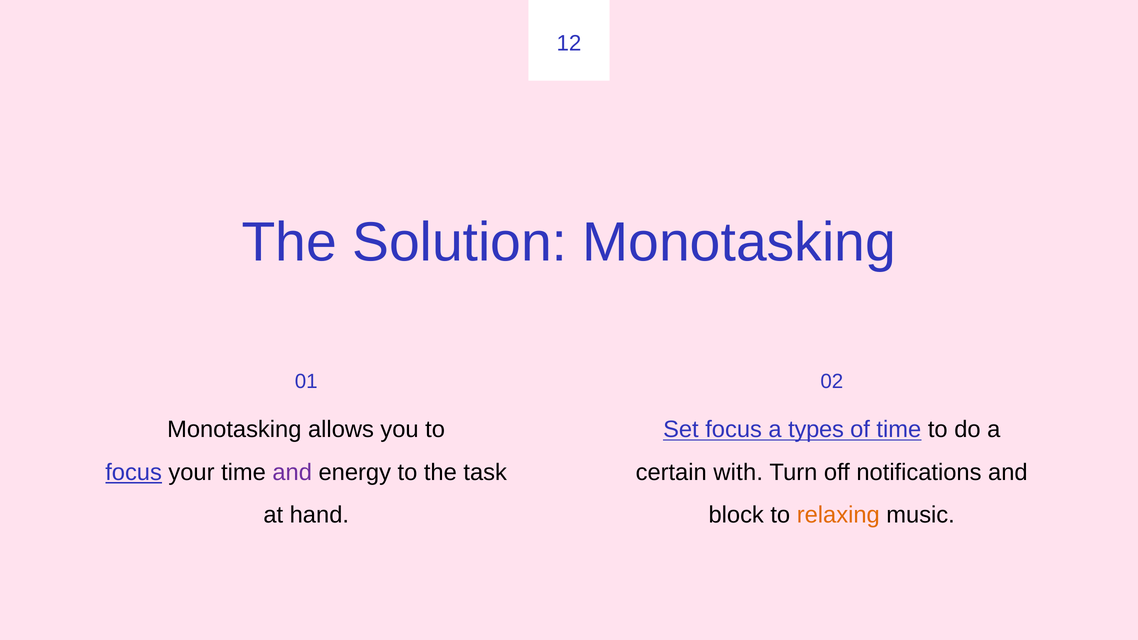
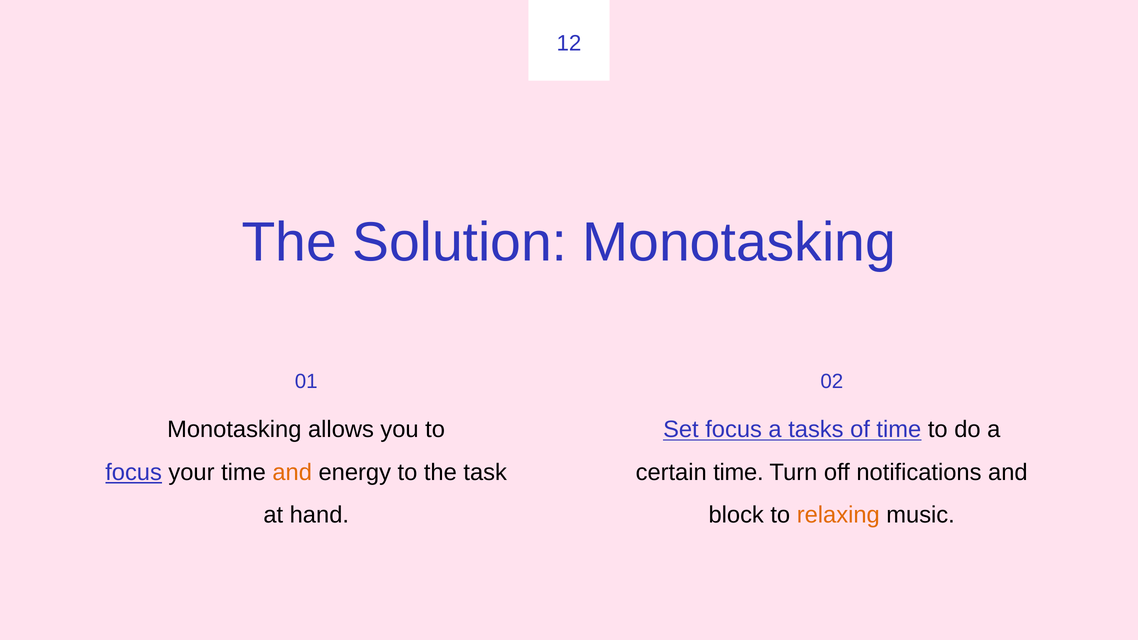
types: types -> tasks (816, 430)
and colour: purple -> orange (292, 472)
certain with: with -> time (738, 472)
